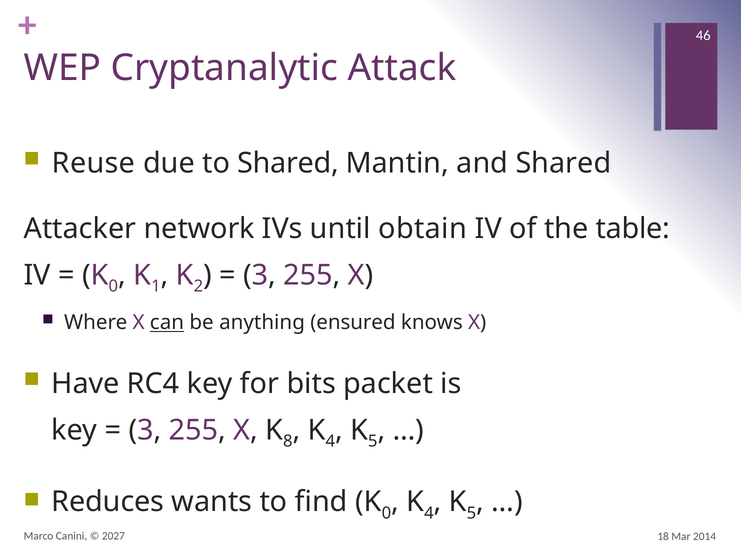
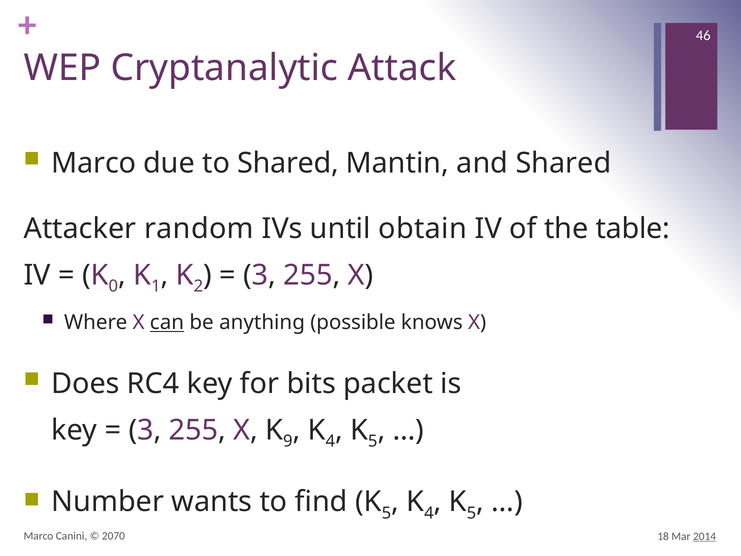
Reuse: Reuse -> Marco (94, 163)
network: network -> random (199, 229)
ensured: ensured -> possible (353, 322)
Have: Have -> Does (85, 384)
8: 8 -> 9 (288, 441)
Reduces: Reduces -> Number (108, 502)
0: 0 -> 5 (386, 513)
2027: 2027 -> 2070 (113, 536)
2014 underline: none -> present (705, 536)
